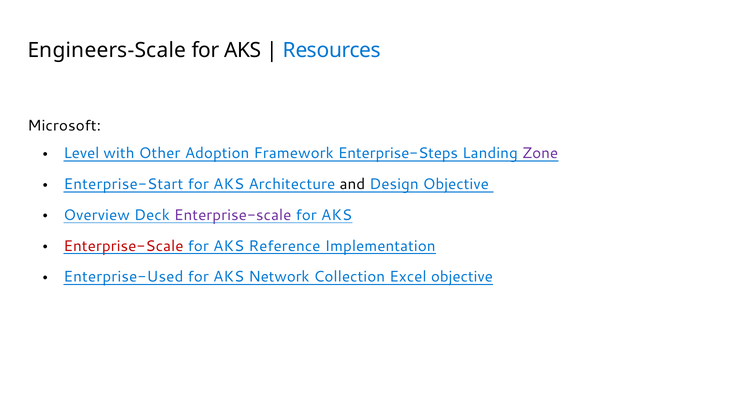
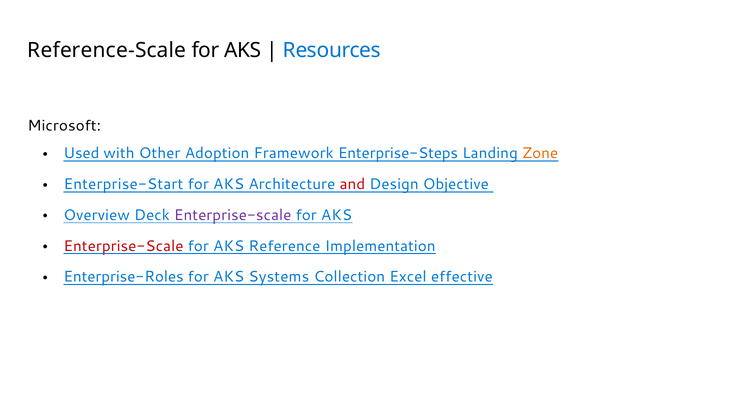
Engineers-Scale: Engineers-Scale -> Reference-Scale (107, 50)
Level: Level -> Used (81, 153)
Zone colour: purple -> orange (540, 153)
and colour: black -> red (352, 184)
Enterprise-Used: Enterprise-Used -> Enterprise-Roles (124, 277)
Network: Network -> Systems (279, 277)
Excel objective: objective -> effective (462, 277)
